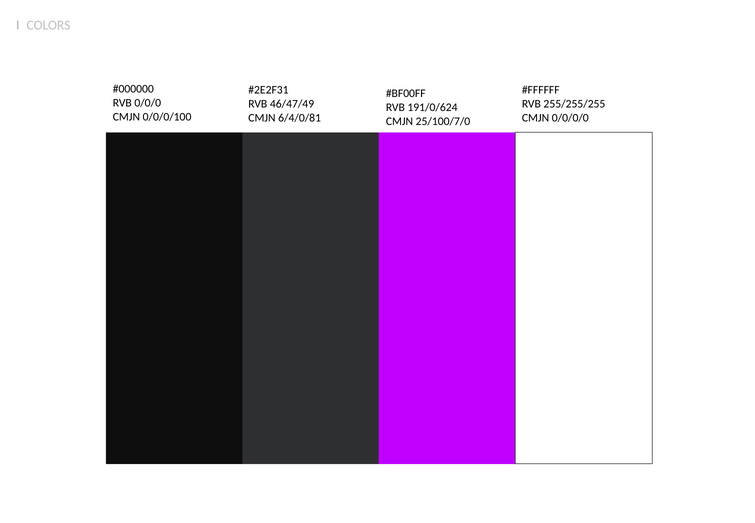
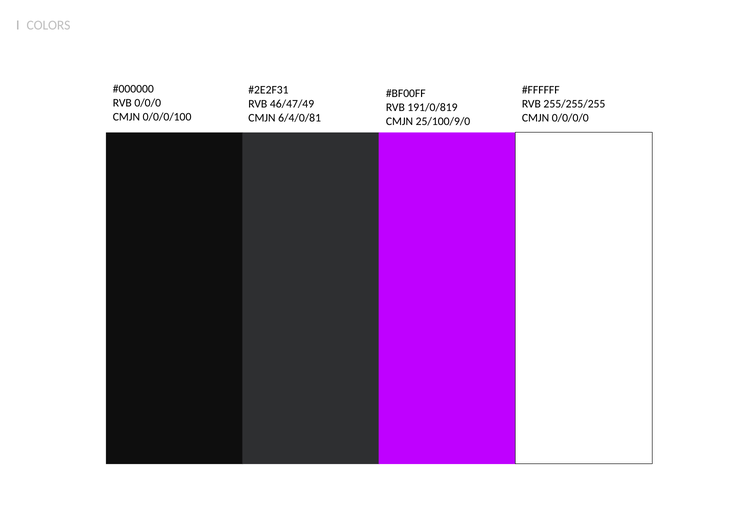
191/0/624: 191/0/624 -> 191/0/819 (433, 107)
25/100/7/0: 25/100/7/0 -> 25/100/9/0 (443, 121)
